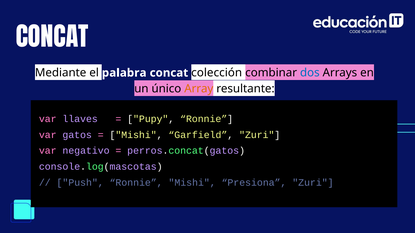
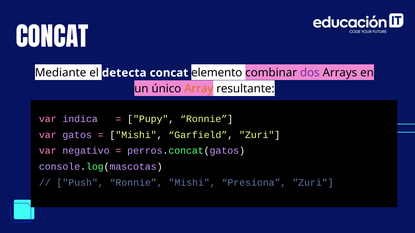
palabra: palabra -> detecta (124, 73)
colección: colección -> elemento (217, 73)
dos colour: blue -> purple (310, 73)
llaves: llaves -> indica (80, 119)
